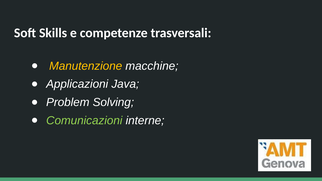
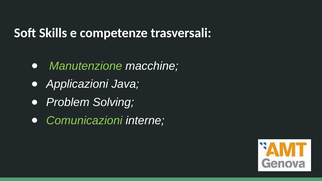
Manutenzione colour: yellow -> light green (86, 66)
